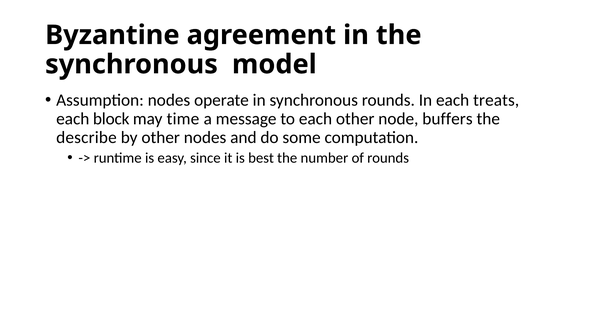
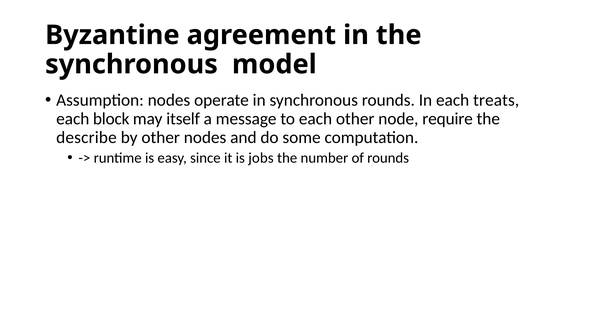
time: time -> itself (183, 119)
buffers: buffers -> require (448, 119)
best: best -> jobs (261, 158)
